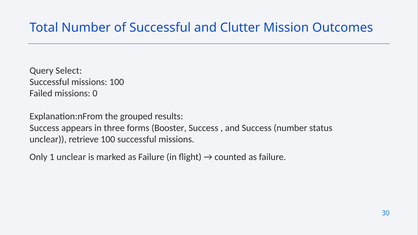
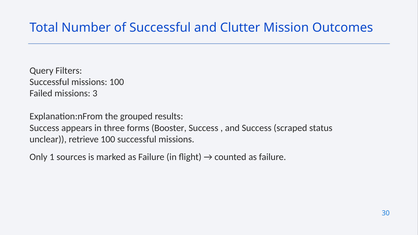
Select: Select -> Filters (69, 71)
0: 0 -> 3 (95, 94)
Success number: number -> scraped (290, 128)
1 unclear: unclear -> sources (71, 157)
